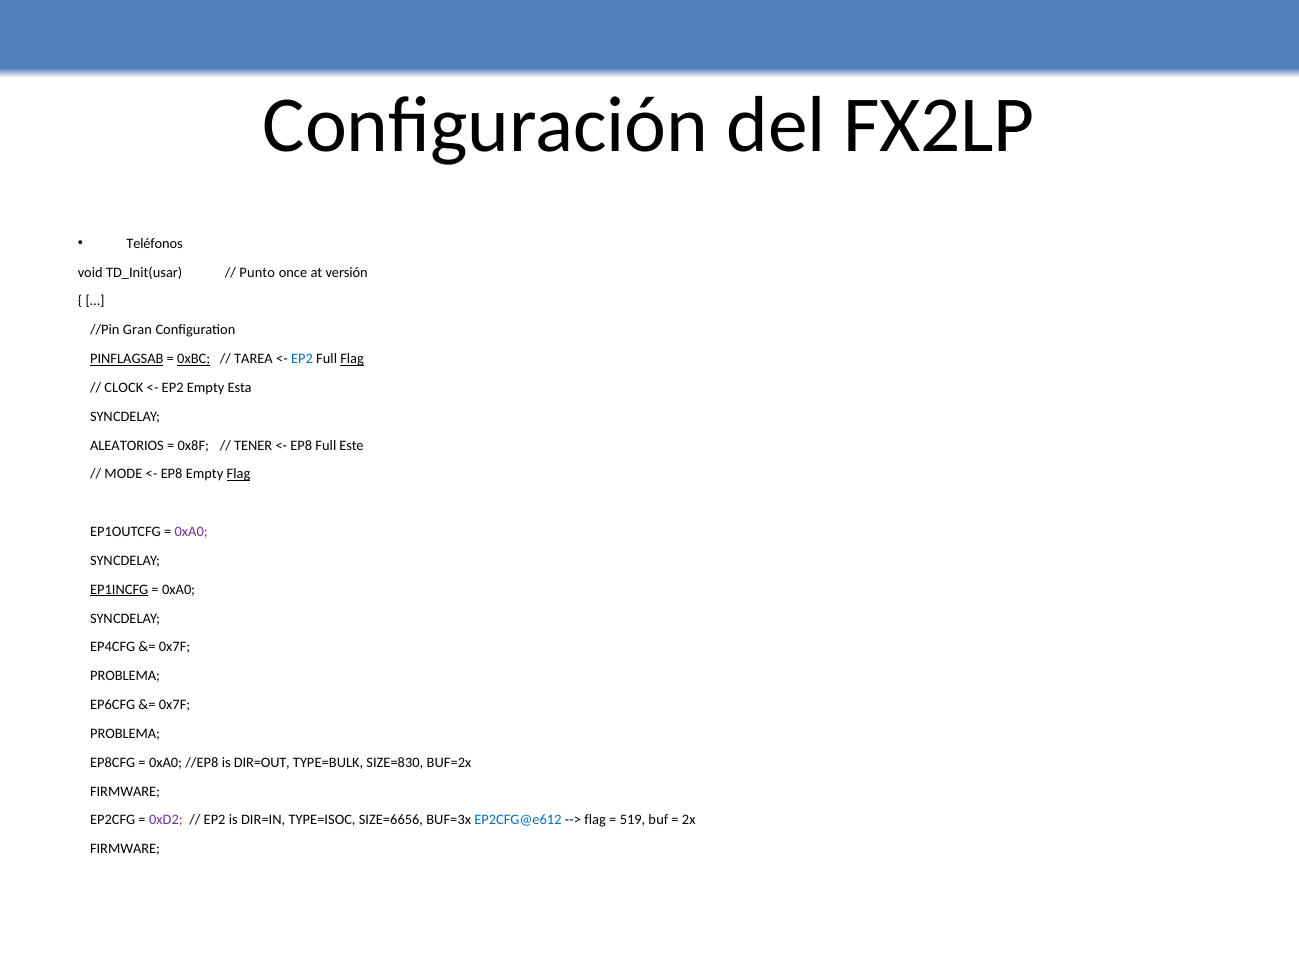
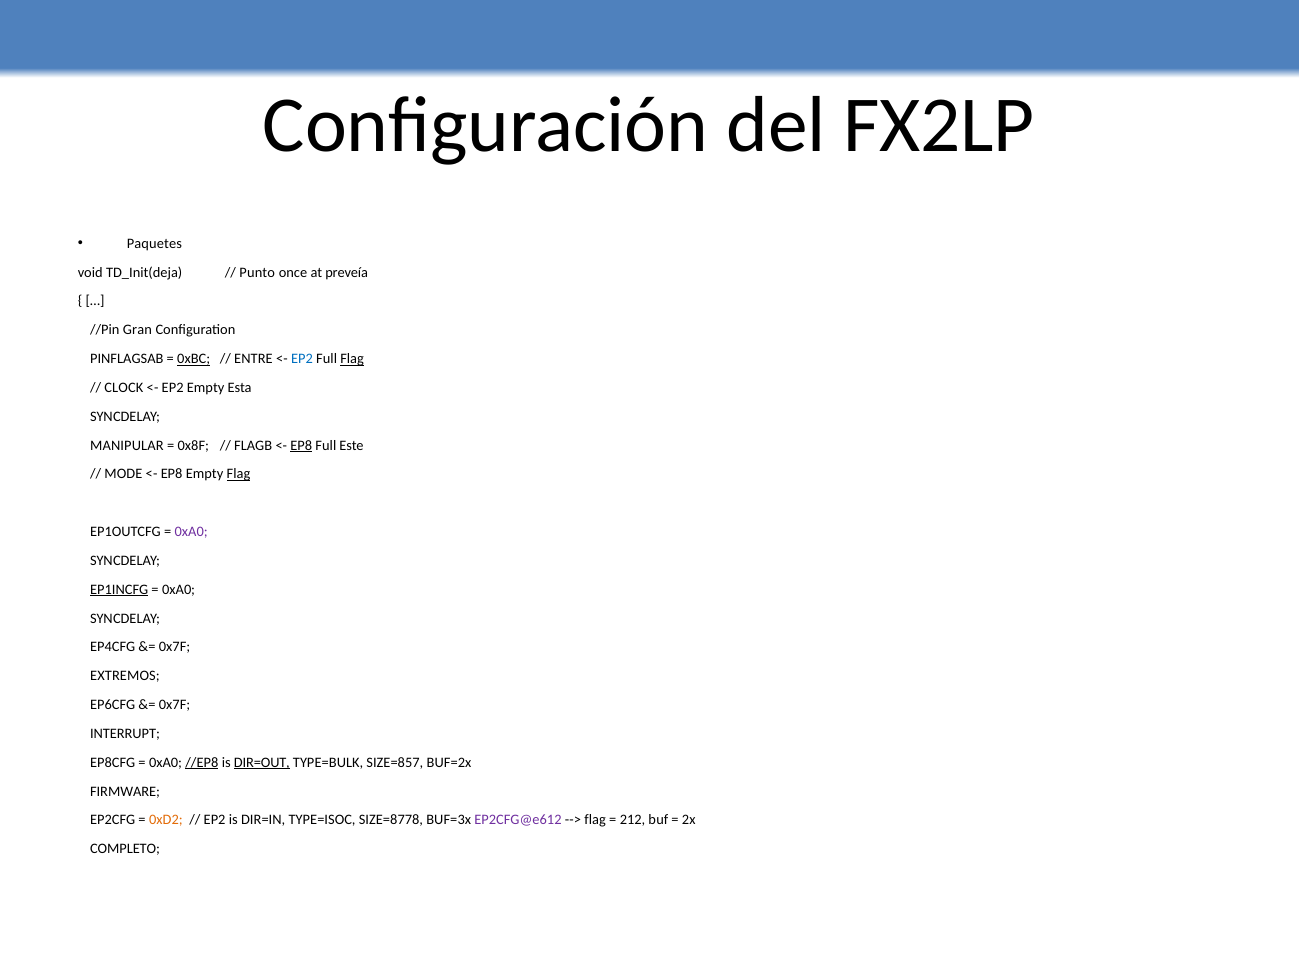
Teléfonos: Teléfonos -> Paquetes (154, 243)
TD_Init(usar: TD_Init(usar -> TD_Init(deja (144, 272)
versión: versión -> preveía (347, 272)
PINFLAGSAB underline: present -> none (127, 359)
TAREA: TAREA -> ENTRE (253, 359)
ALEATORIOS: ALEATORIOS -> MANIPULAR (127, 445)
TENER: TENER -> FLAGB (253, 445)
EP8 underline: none -> present (301, 445)
PROBLEMA: PROBLEMA -> EXTREMOS (125, 676)
PROBLEMA: PROBLEMA -> INTERRUPT (125, 734)
//EP8 underline: none -> present (202, 763)
DIR=OUT underline: none -> present (262, 763)
SIZE=830: SIZE=830 -> SIZE=857 (395, 763)
0xD2 colour: purple -> orange (166, 820)
SIZE=6656: SIZE=6656 -> SIZE=8778 (391, 820)
EP2CFG@e612 colour: blue -> purple (518, 820)
519: 519 -> 212 (632, 820)
FIRMWARE: FIRMWARE -> COMPLETO (125, 849)
